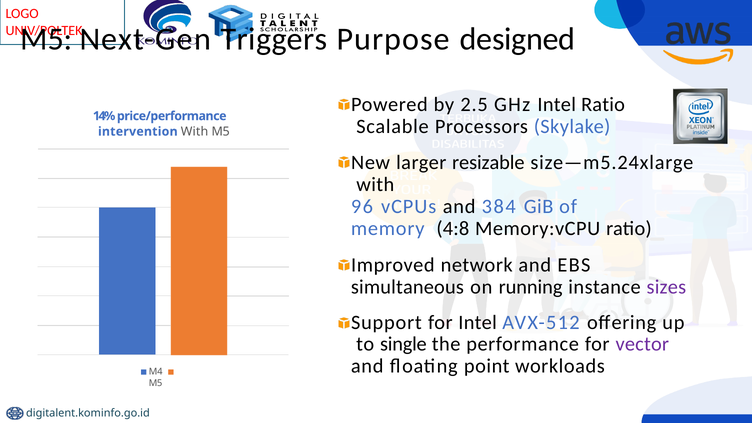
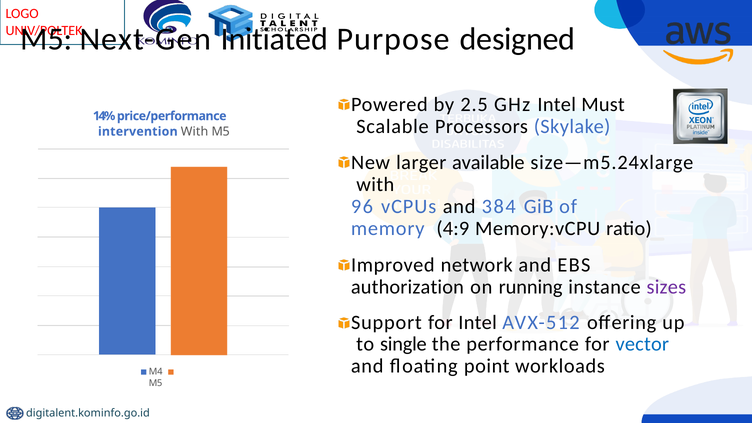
Triggers: Triggers -> Initiated (274, 39)
Intel Ratio: Ratio -> Must (603, 105)
resizable: resizable -> available (488, 163)
4:8: 4:8 -> 4:9 (453, 228)
simultaneous: simultaneous -> authorization (407, 287)
vector colour: purple -> blue (642, 344)
